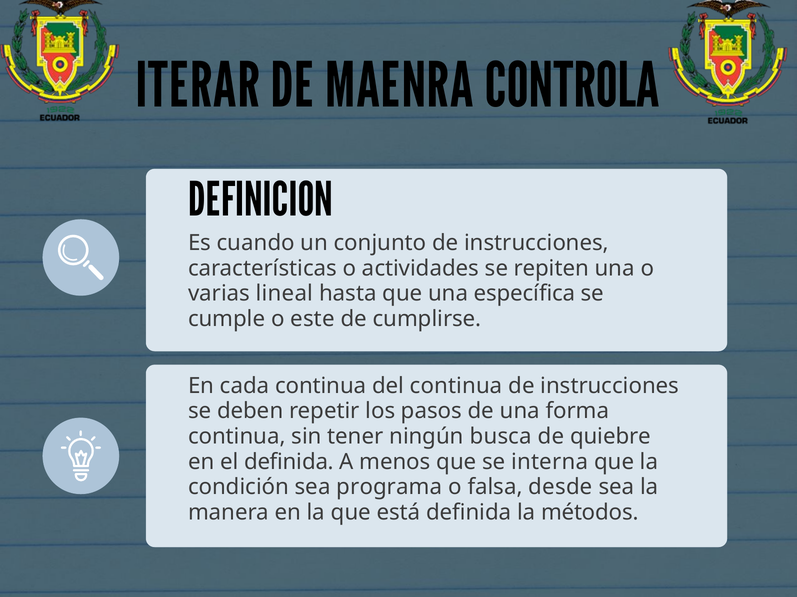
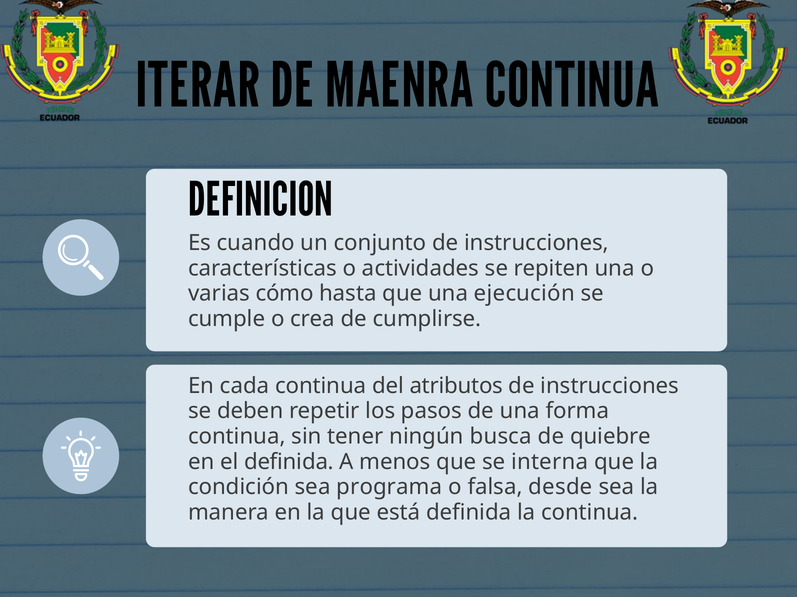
MAENRA CONTROLA: CONTROLA -> CONTINUA (572, 86)
lineal: lineal -> cómo (285, 294)
específica: específica -> ejecución (524, 294)
este: este -> crea (313, 319)
del continua: continua -> atributos (456, 386)
la métodos: métodos -> continua (590, 513)
